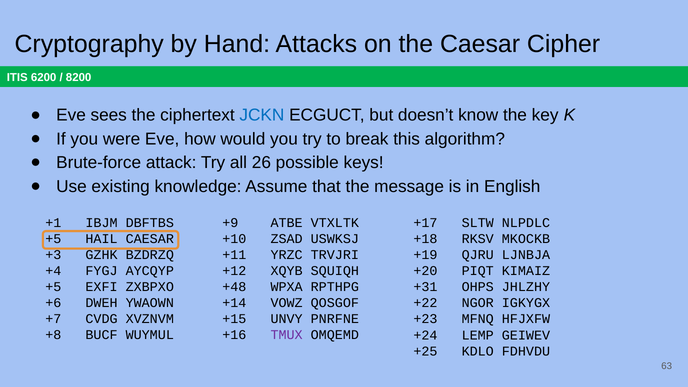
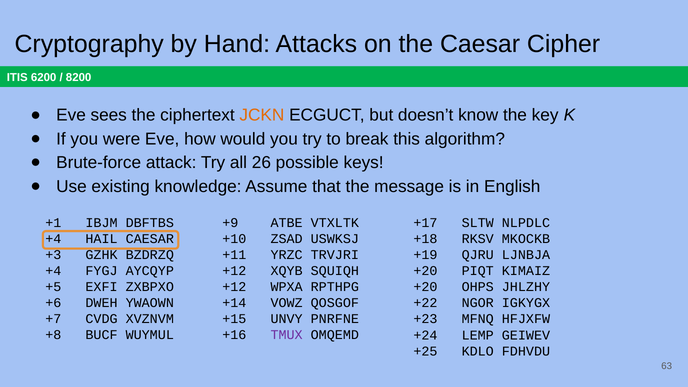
JCKN colour: blue -> orange (262, 115)
+5: +5 -> +4 (53, 239)
+48: +48 -> +12 (234, 287)
+31: +31 -> +20 (425, 287)
